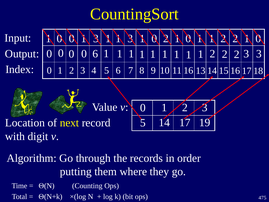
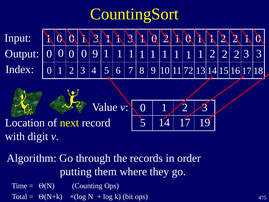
0 6: 6 -> 9 (95, 54)
16: 16 -> 72 (188, 70)
